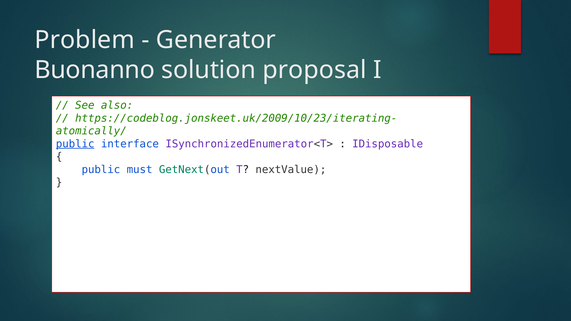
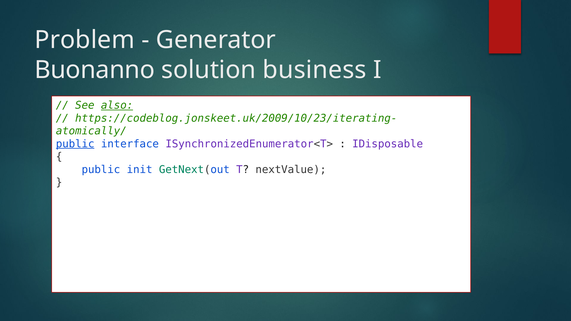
proposal: proposal -> business (315, 70)
also underline: none -> present (117, 105)
must: must -> init (140, 170)
